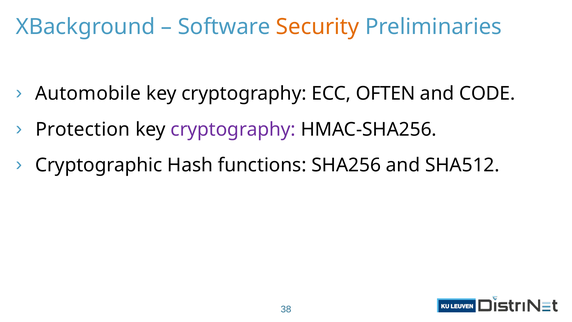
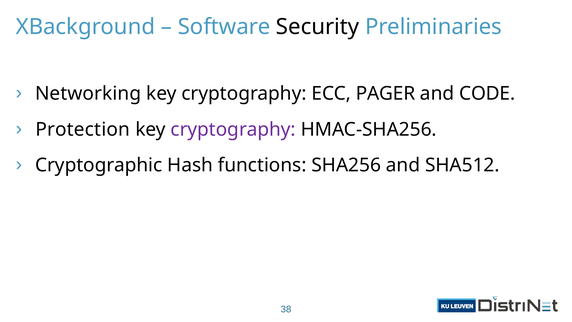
Security colour: orange -> black (318, 27)
Automobile: Automobile -> Networking (88, 94)
OFTEN: OFTEN -> PAGER (386, 94)
